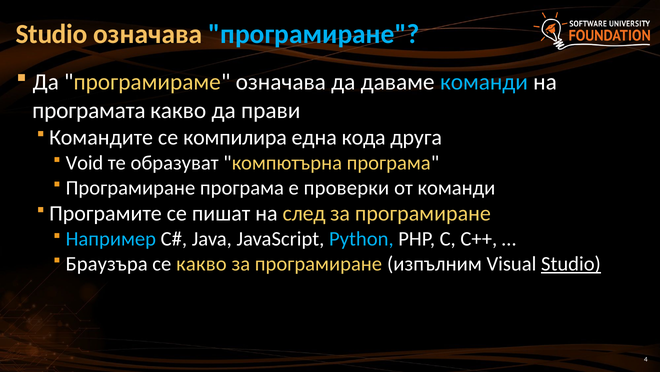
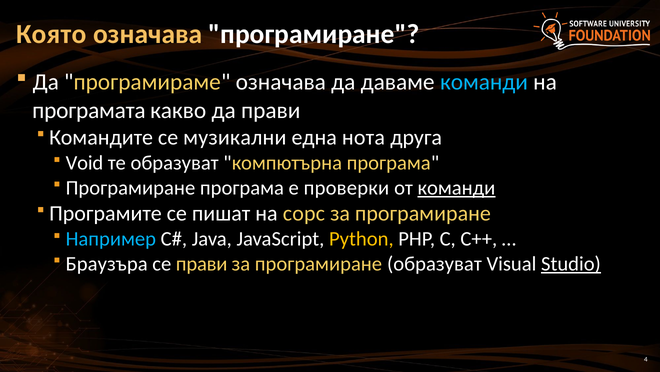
Studio: Studio -> Която (51, 34)
програмиране colour: light blue -> white (314, 34)
компилира: компилира -> музикални (235, 137)
кода: кода -> нота (363, 137)
команди underline: none -> present (456, 188)
след: след -> сорс (304, 213)
Python colour: light blue -> yellow (361, 239)
се какво: какво -> прави (202, 263)
програмиране изпълним: изпълним -> образуват (434, 263)
